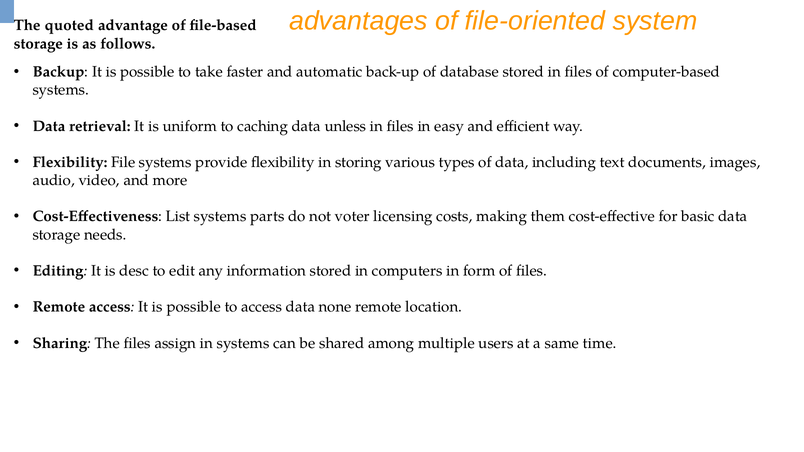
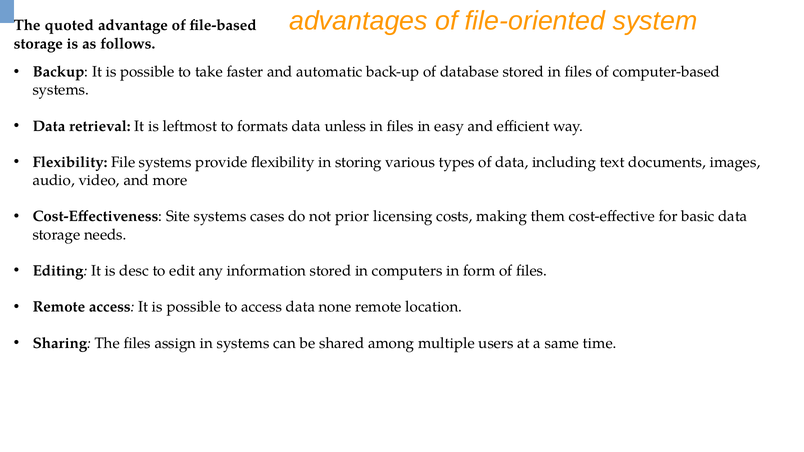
uniform: uniform -> leftmost (190, 126)
caching: caching -> formats (263, 126)
List: List -> Site (178, 217)
parts: parts -> cases (267, 217)
voter: voter -> prior (352, 217)
